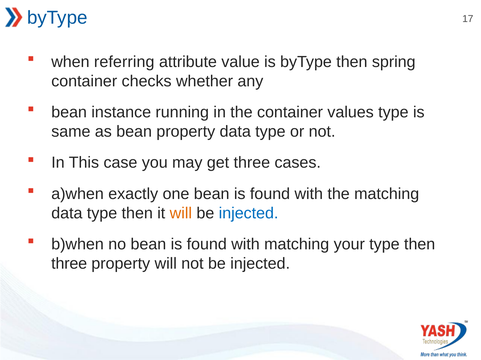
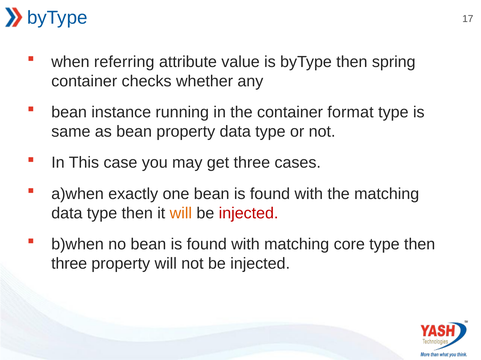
values: values -> format (351, 113)
injected colour: blue -> red (249, 214)
your: your -> core (349, 245)
